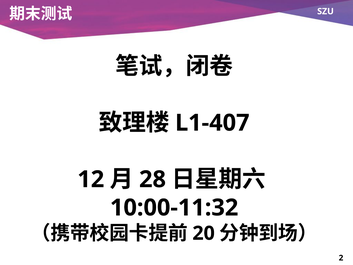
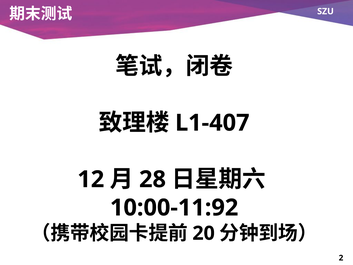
10:00-11:32: 10:00-11:32 -> 10:00-11:92 (174, 207)
